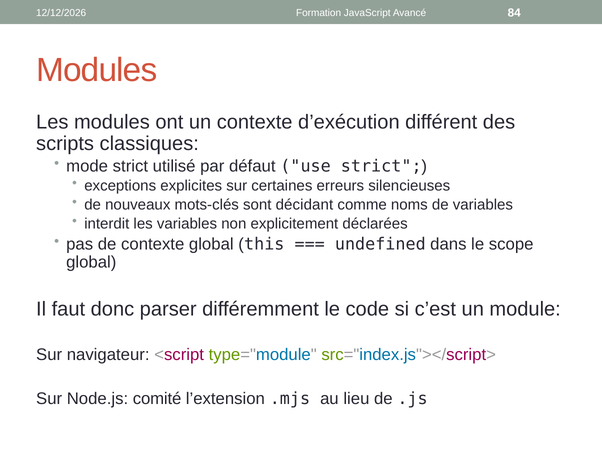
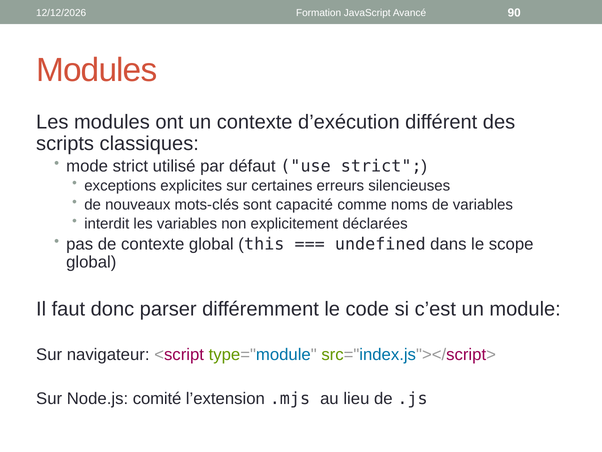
84: 84 -> 90 (514, 13)
décidant: décidant -> capacité (304, 204)
